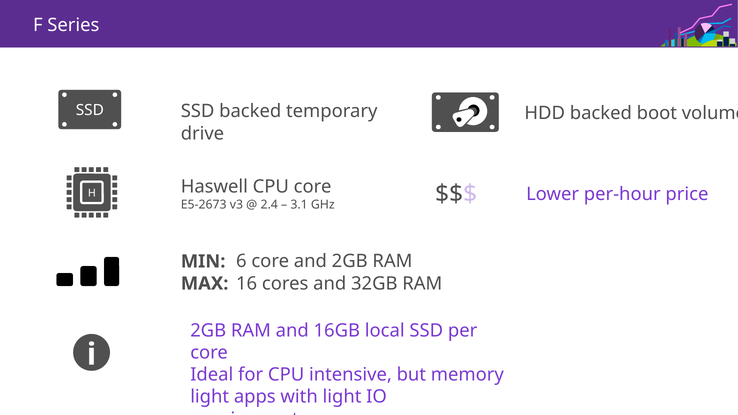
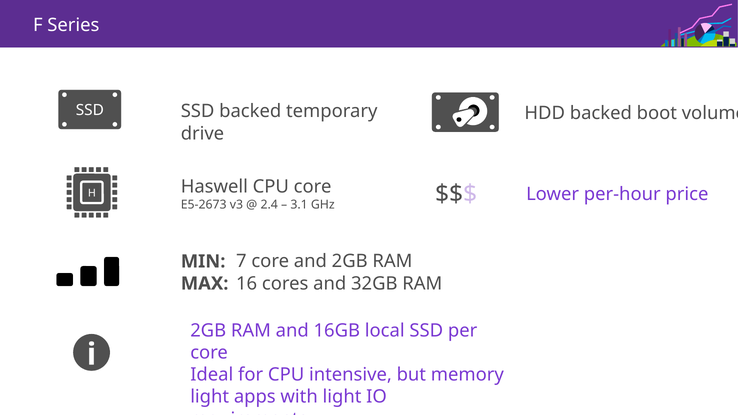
6: 6 -> 7 (241, 261)
